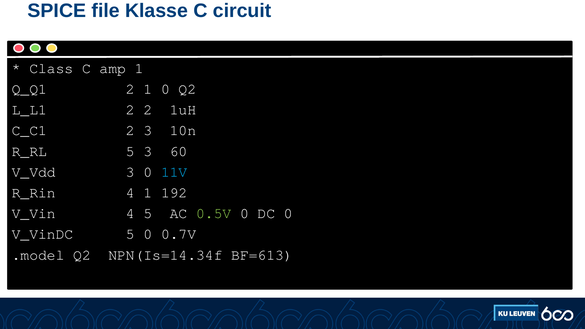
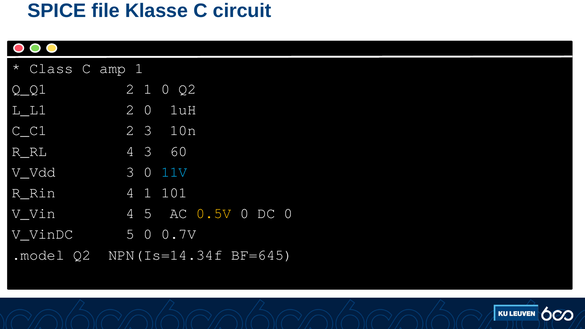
2 2: 2 -> 0 (148, 110)
R_RL 5: 5 -> 4 (130, 151)
192: 192 -> 101 (174, 193)
0.5V colour: light green -> yellow (214, 213)
BF=613: BF=613 -> BF=645 (262, 255)
